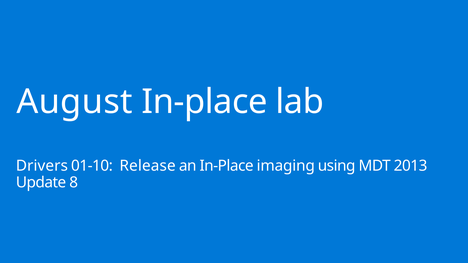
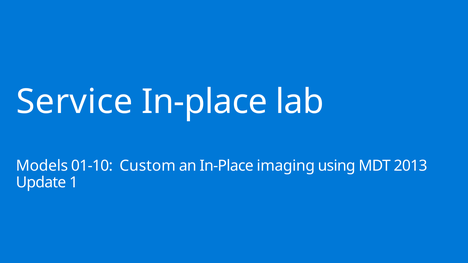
August: August -> Service (75, 102)
Drivers: Drivers -> Models (42, 166)
Release: Release -> Custom (148, 166)
8: 8 -> 1 (74, 182)
